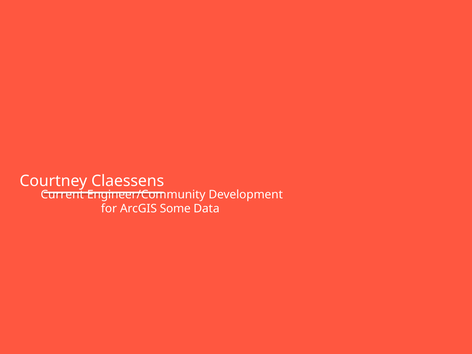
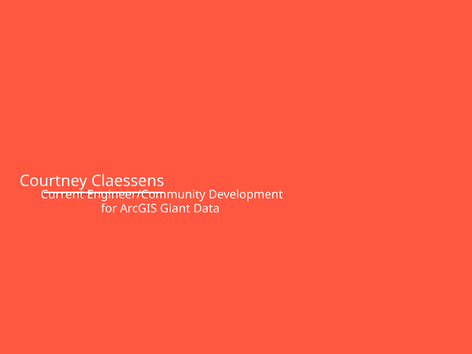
Some: Some -> Giant (175, 209)
